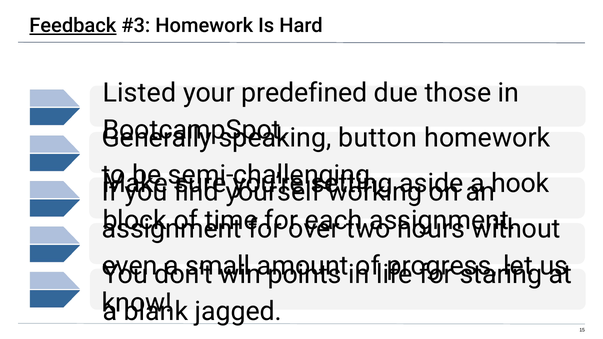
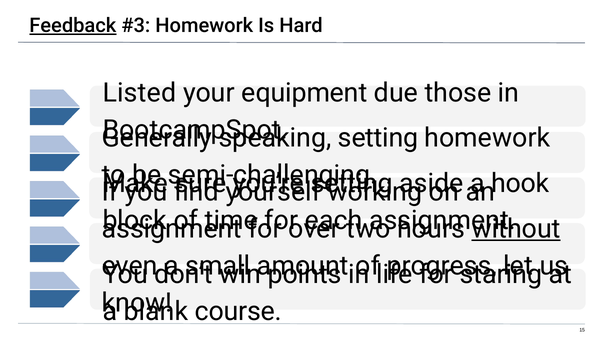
predefined: predefined -> equipment (304, 93)
button: button -> setting (378, 138)
without underline: none -> present (516, 229)
jagged: jagged -> course (238, 312)
